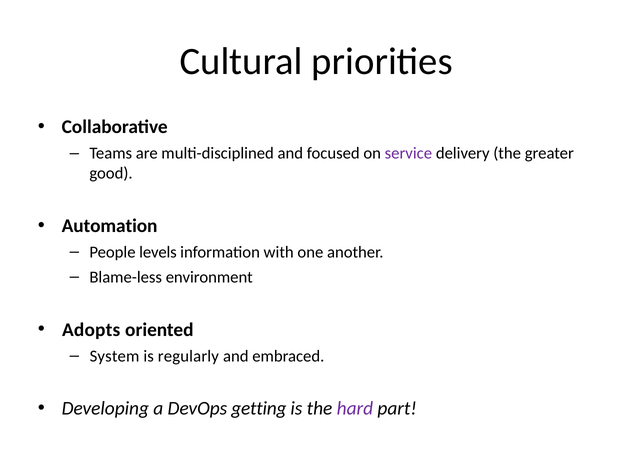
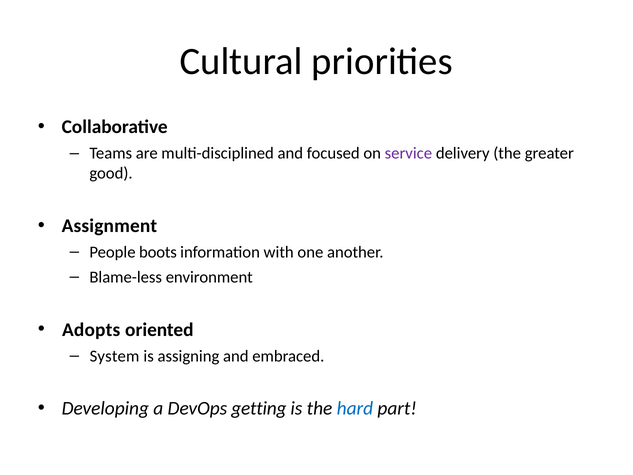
Automation: Automation -> Assignment (109, 226)
levels: levels -> boots (158, 252)
regularly: regularly -> assigning (188, 356)
hard colour: purple -> blue (355, 408)
